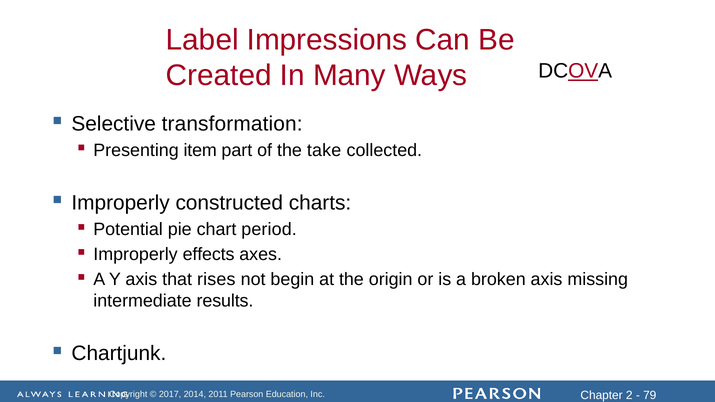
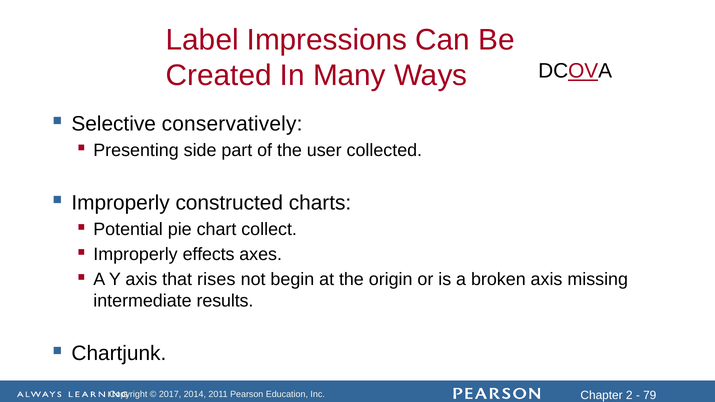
transformation: transformation -> conservatively (232, 124)
item: item -> side (200, 150)
take: take -> user (324, 150)
period: period -> collect (269, 230)
